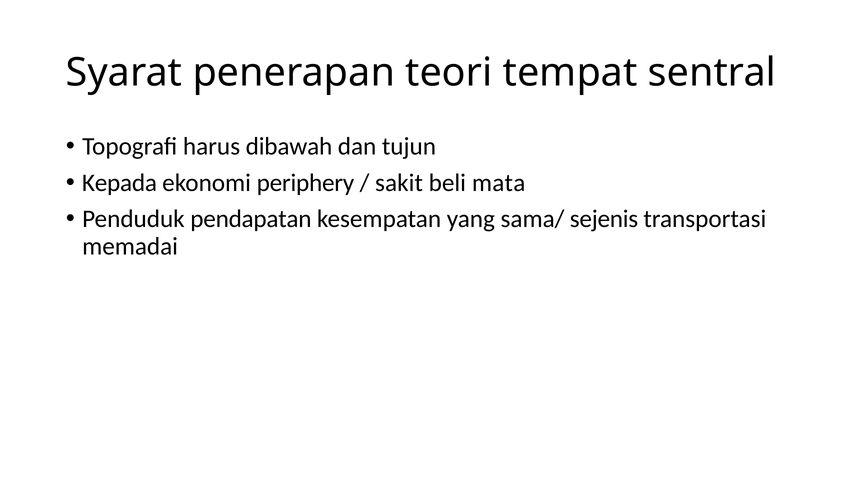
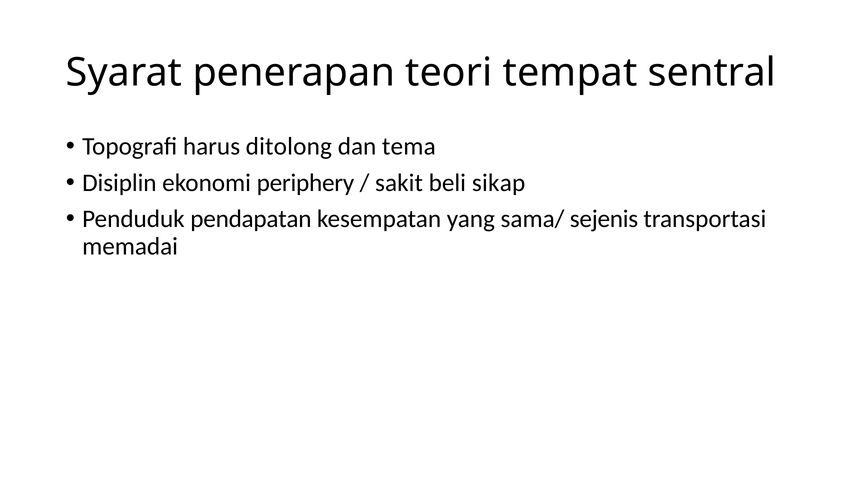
dibawah: dibawah -> ditolong (289, 146)
tujun: tujun -> tema (409, 146)
Kepada: Kepada -> Disiplin (119, 183)
mata: mata -> sikap (499, 183)
